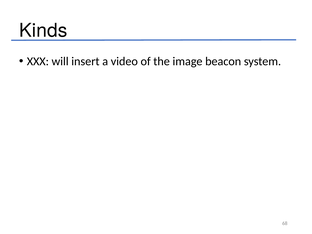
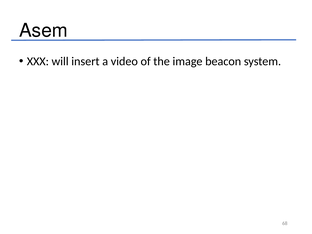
Kinds: Kinds -> Asem (43, 31)
